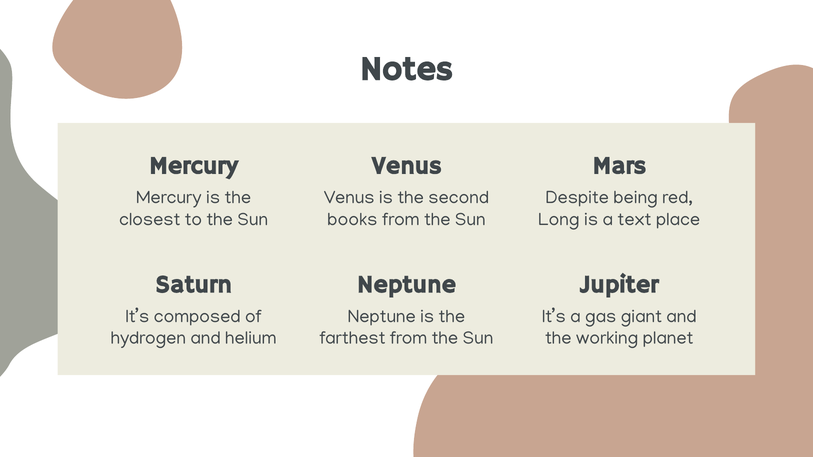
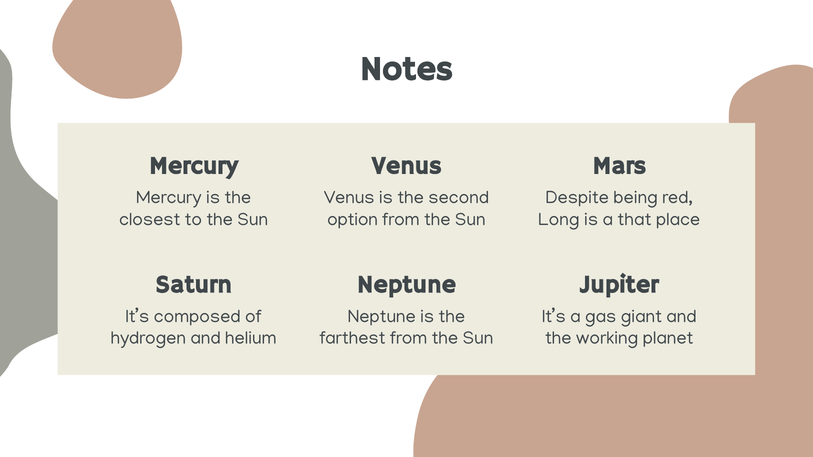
books: books -> option (353, 219)
text: text -> that (634, 219)
